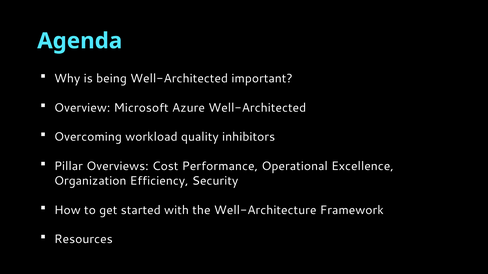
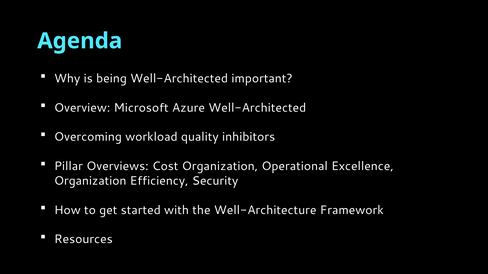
Cost Performance: Performance -> Organization (220, 166)
